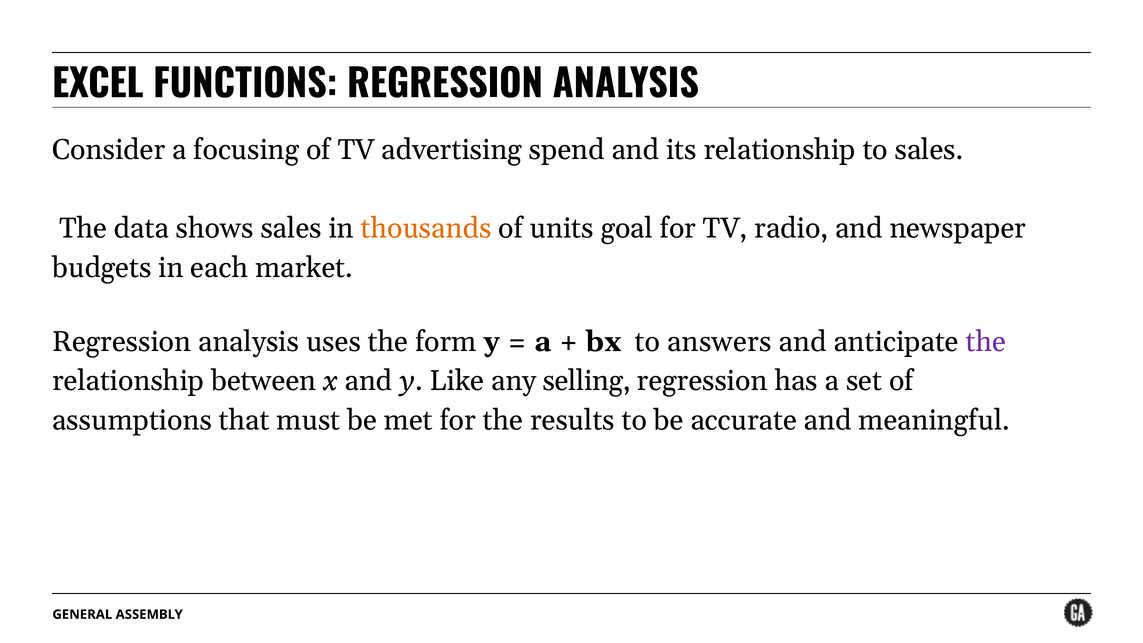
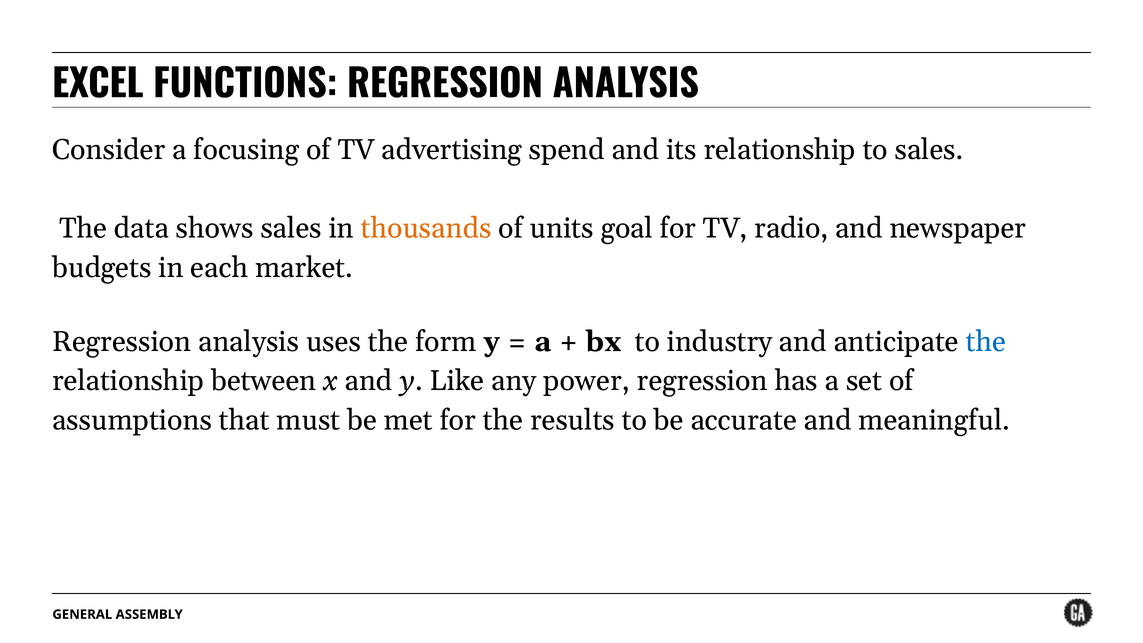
answers: answers -> industry (720, 342)
the colour: purple -> blue (986, 342)
selling: selling -> power (587, 381)
